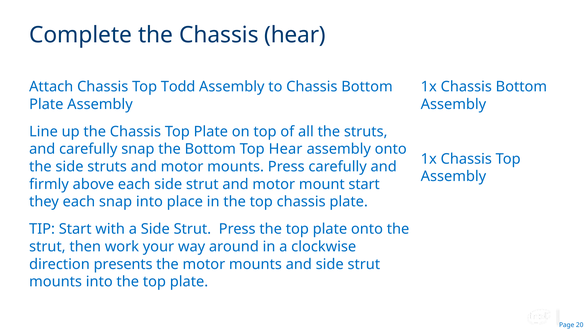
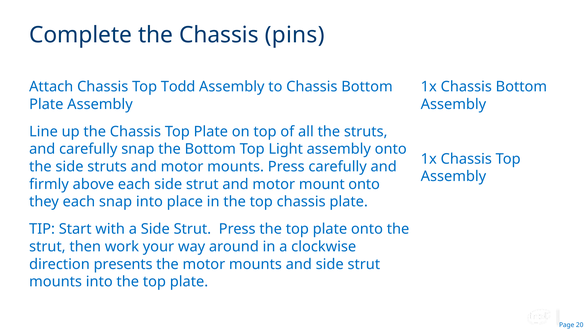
Chassis hear: hear -> pins (295, 35)
Top Hear: Hear -> Light (286, 149)
mount start: start -> onto (364, 184)
